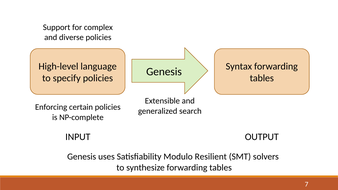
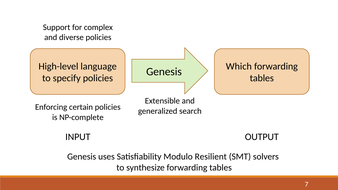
Syntax: Syntax -> Which (239, 66)
